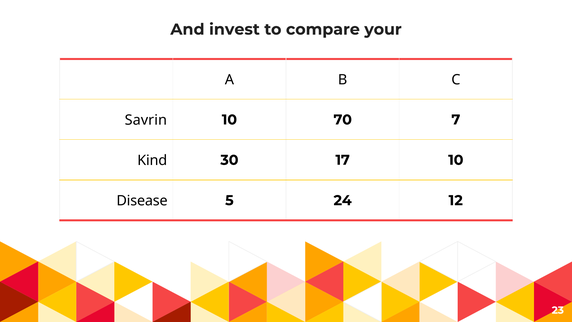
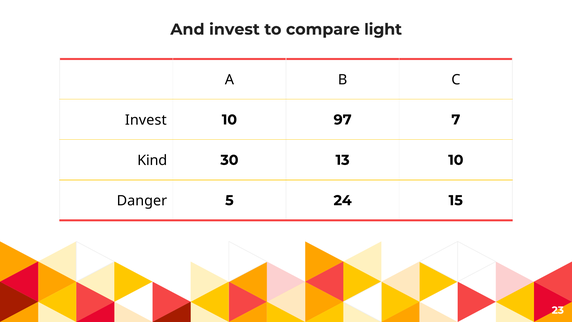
your: your -> light (383, 29)
Savrin: Savrin -> Invest (146, 120)
70: 70 -> 97 (343, 120)
17: 17 -> 13 (343, 160)
Disease: Disease -> Danger (142, 201)
12: 12 -> 15 (456, 200)
